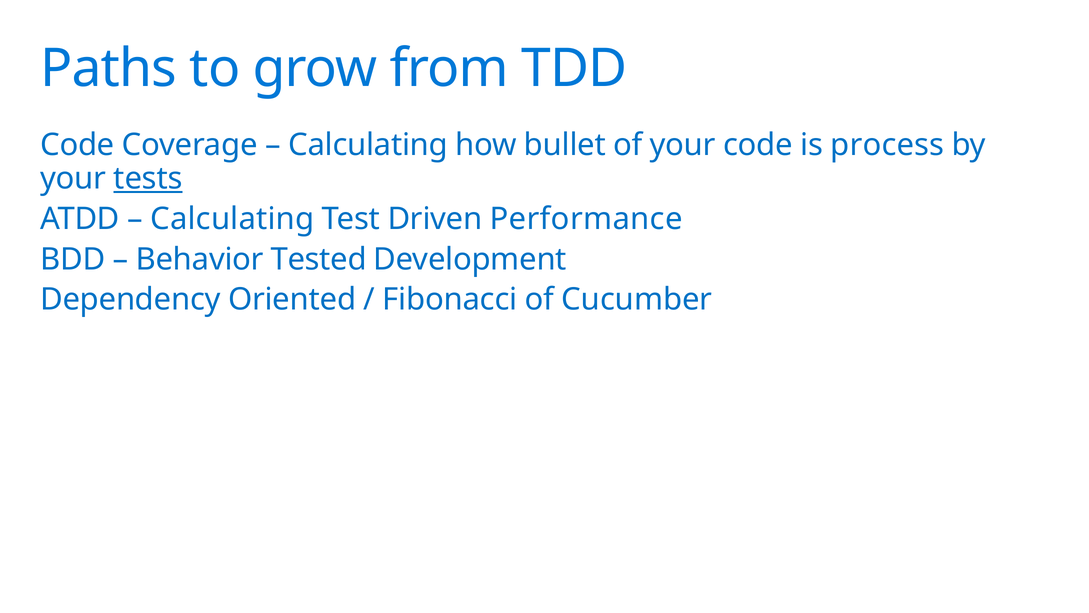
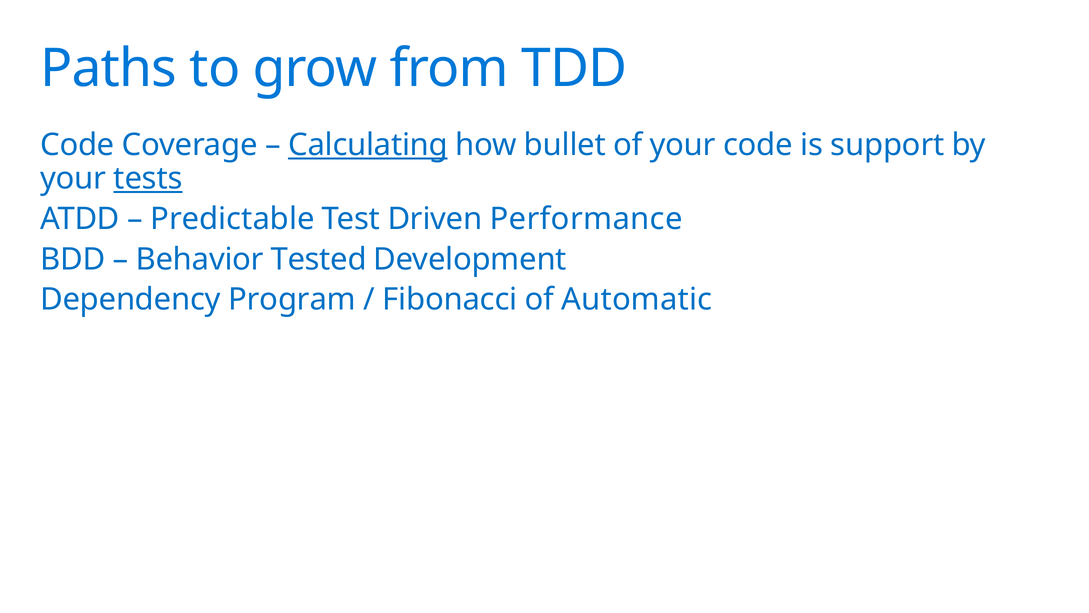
Calculating underline: none -> present (368, 145)
process: process -> support (887, 145)
Calculating: Calculating -> Predictable (232, 219)
Oriented: Oriented -> Program (292, 299)
Cucumber: Cucumber -> Automatic (637, 299)
